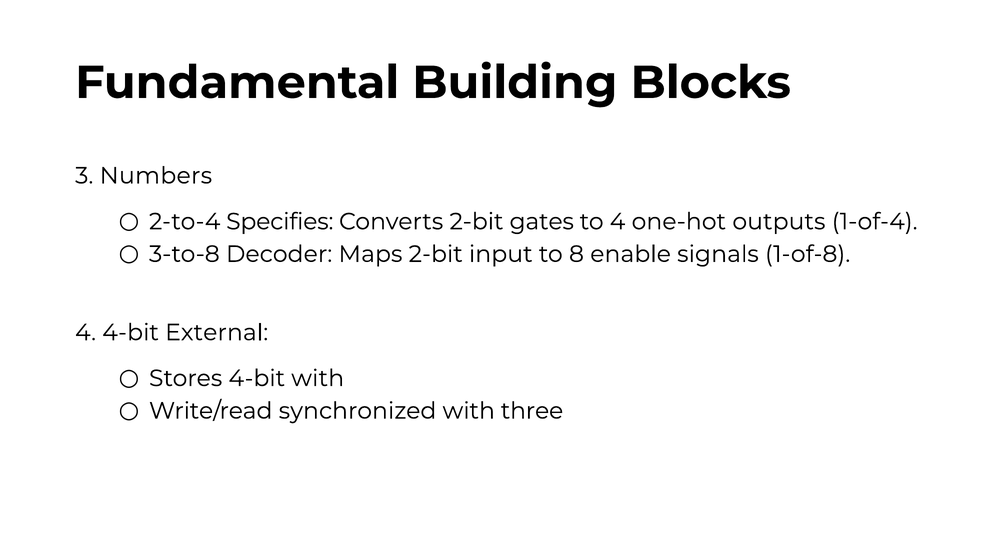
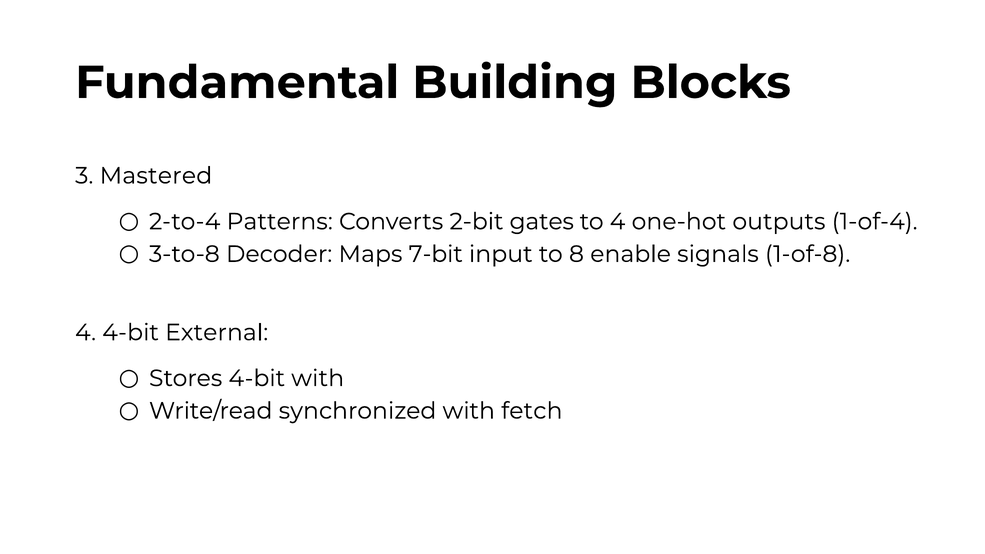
Numbers: Numbers -> Mastered (156, 176)
Specifies: Specifies -> Patterns (280, 222)
Maps 2-bit: 2-bit -> 7-bit (436, 254)
three: three -> fetch (532, 411)
